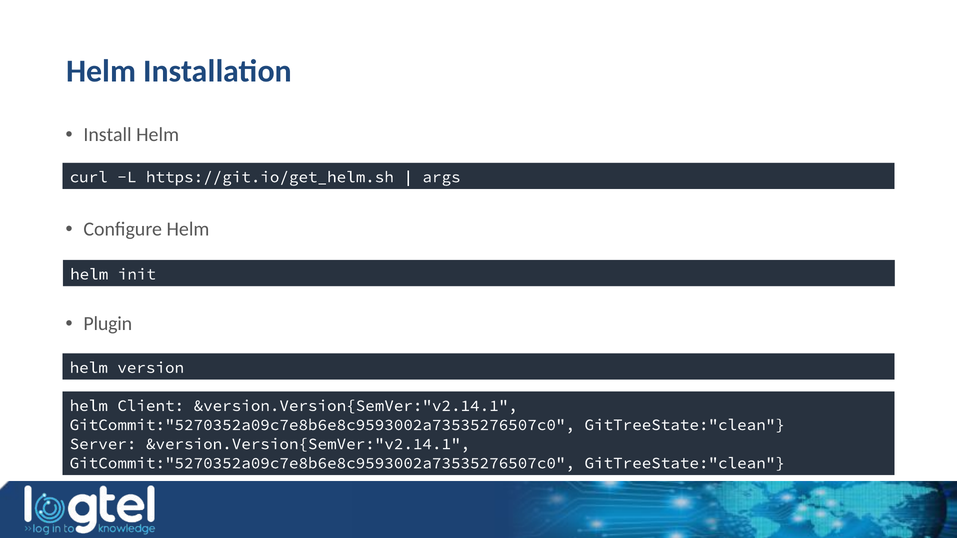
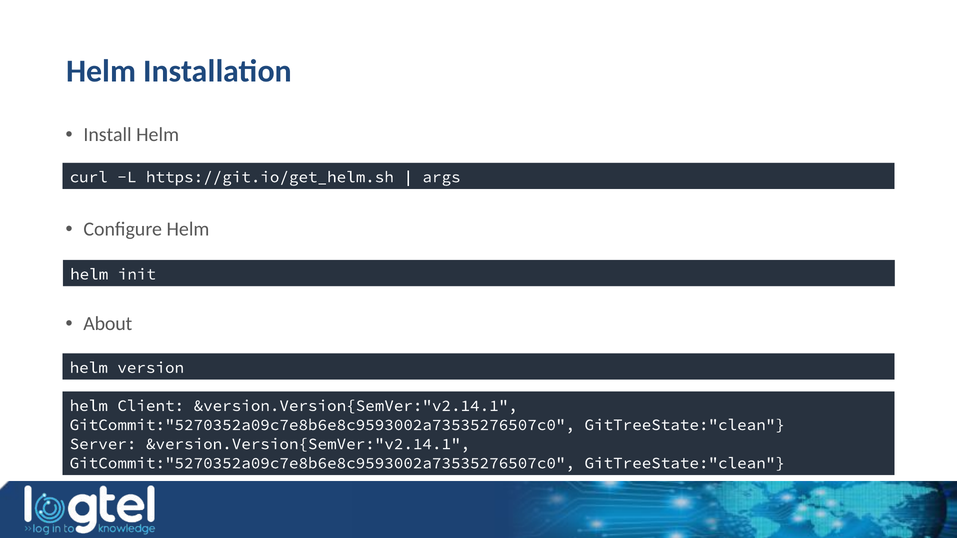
Plugin: Plugin -> About (108, 324)
